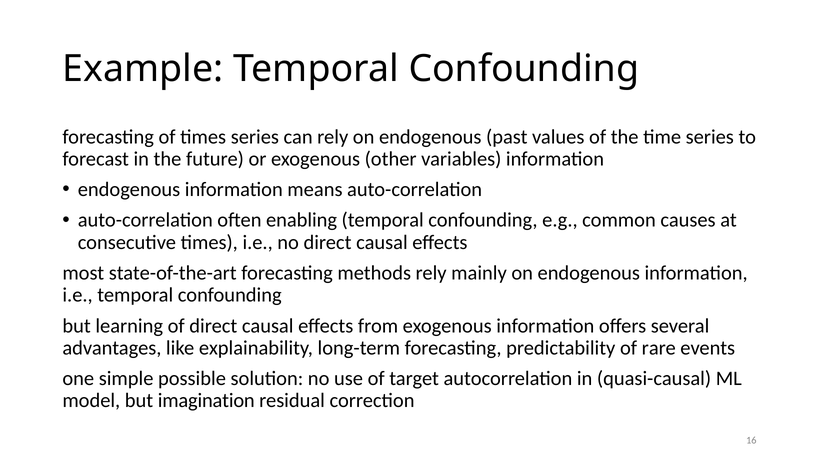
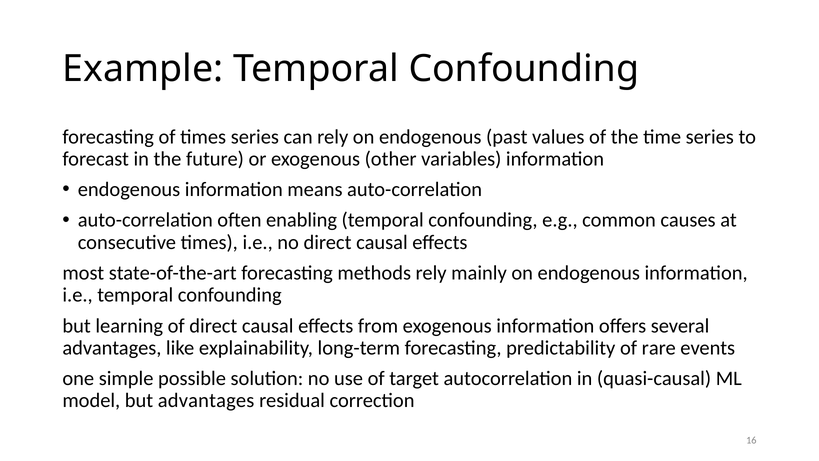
but imagination: imagination -> advantages (206, 400)
